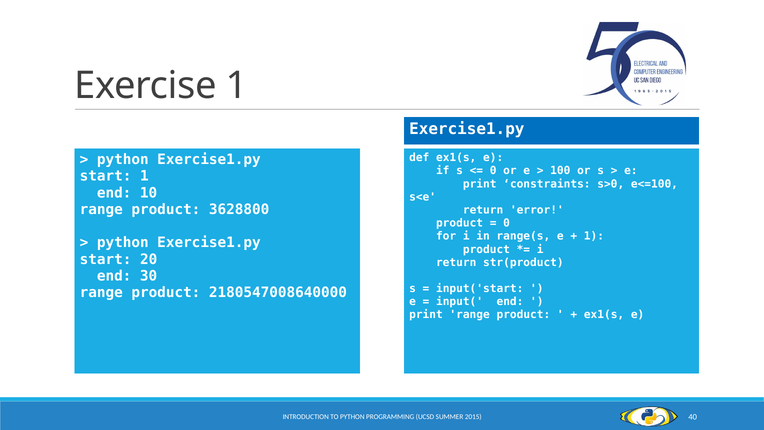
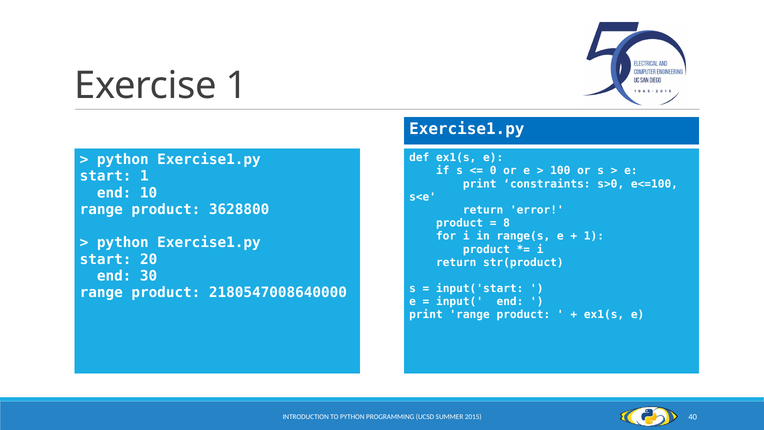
0: 0 -> 8 (507, 223)
